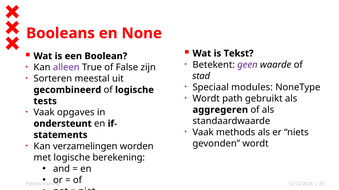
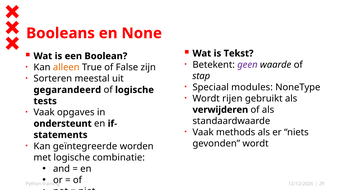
alleen colour: purple -> orange (66, 68)
stad: stad -> stap (201, 76)
gecombineerd: gecombineerd -> gegarandeerd (67, 90)
path: path -> rijen (232, 99)
aggregeren: aggregeren -> verwijderen (220, 110)
verzamelingen: verzamelingen -> geïntegreerde (85, 147)
berekening: berekening -> combinatie (119, 158)
